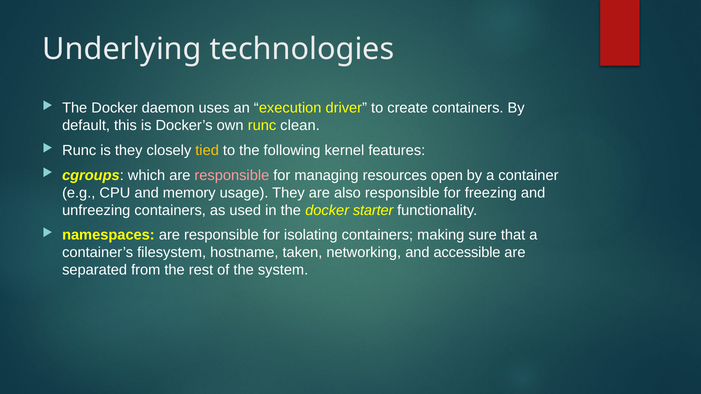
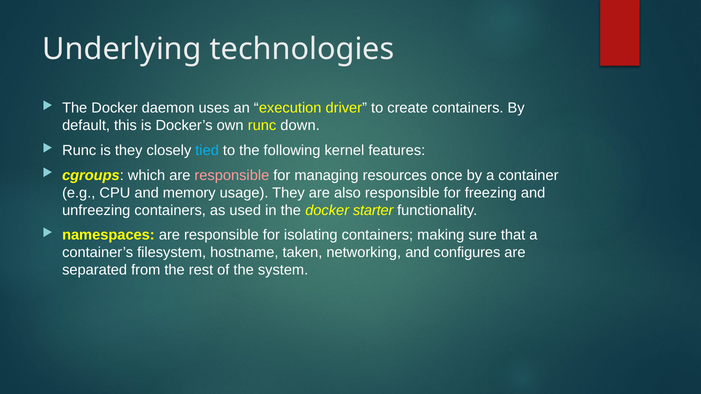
clean: clean -> down (300, 126)
tied colour: yellow -> light blue (207, 151)
open: open -> once (447, 175)
accessible: accessible -> configures (467, 253)
